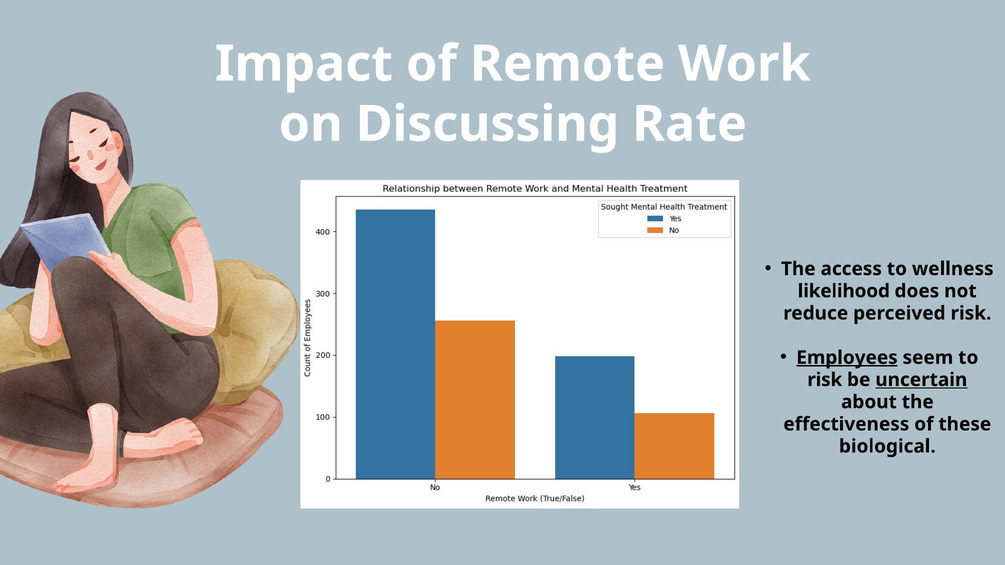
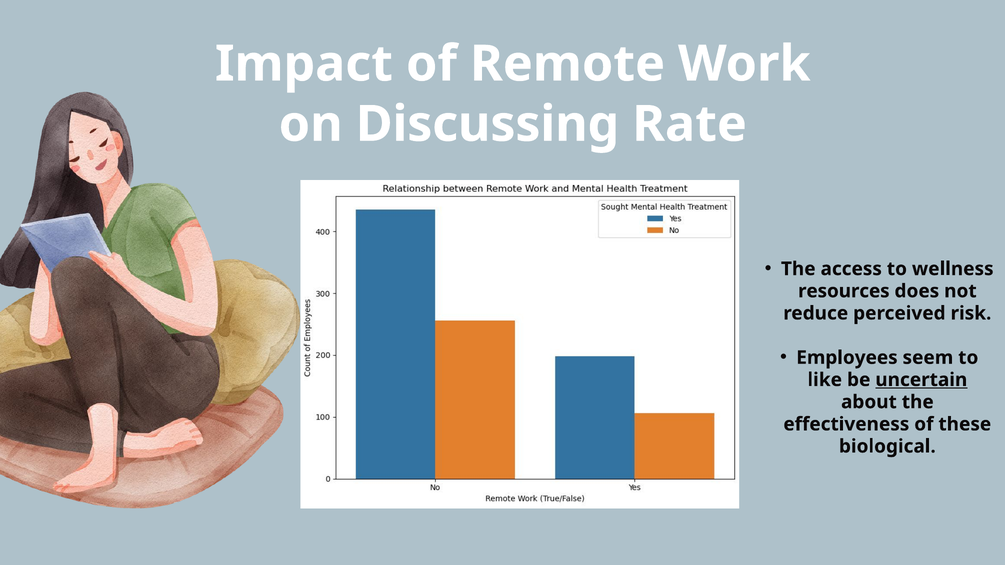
likelihood: likelihood -> resources (844, 291)
Employees underline: present -> none (847, 358)
risk: risk -> like (825, 380)
